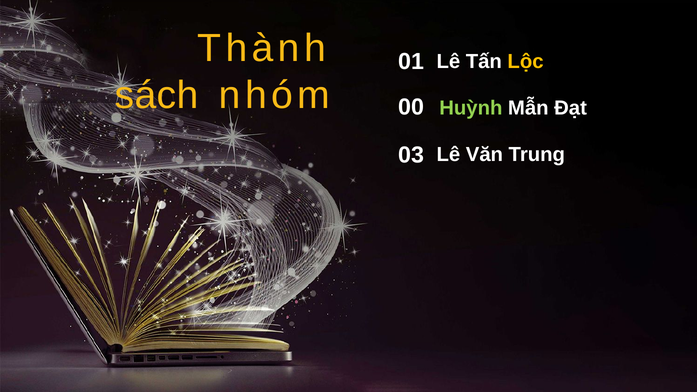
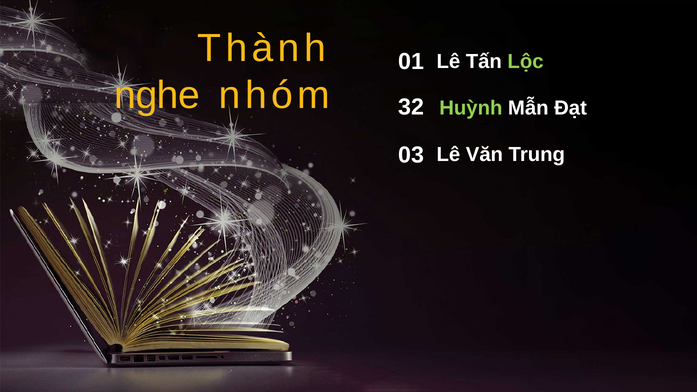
Lộc colour: yellow -> light green (526, 61)
sách: sách -> nghe (157, 96)
00: 00 -> 32 (411, 107)
